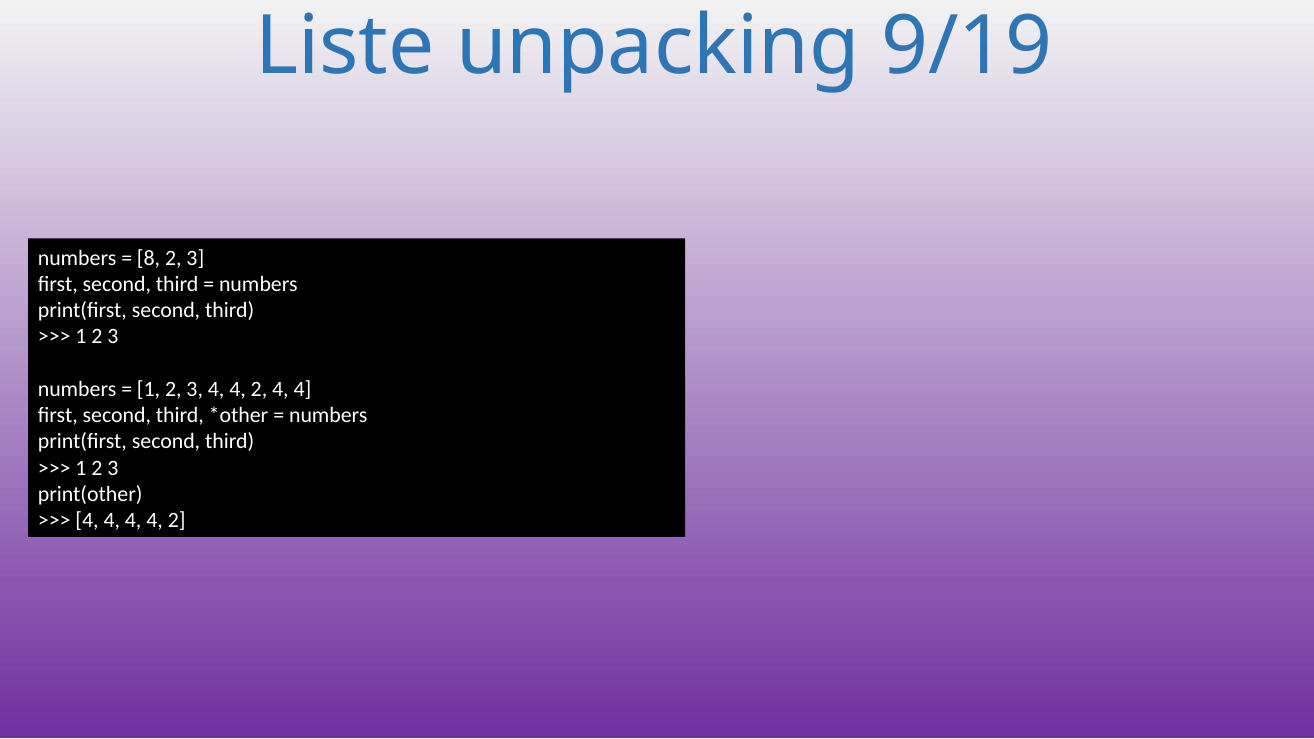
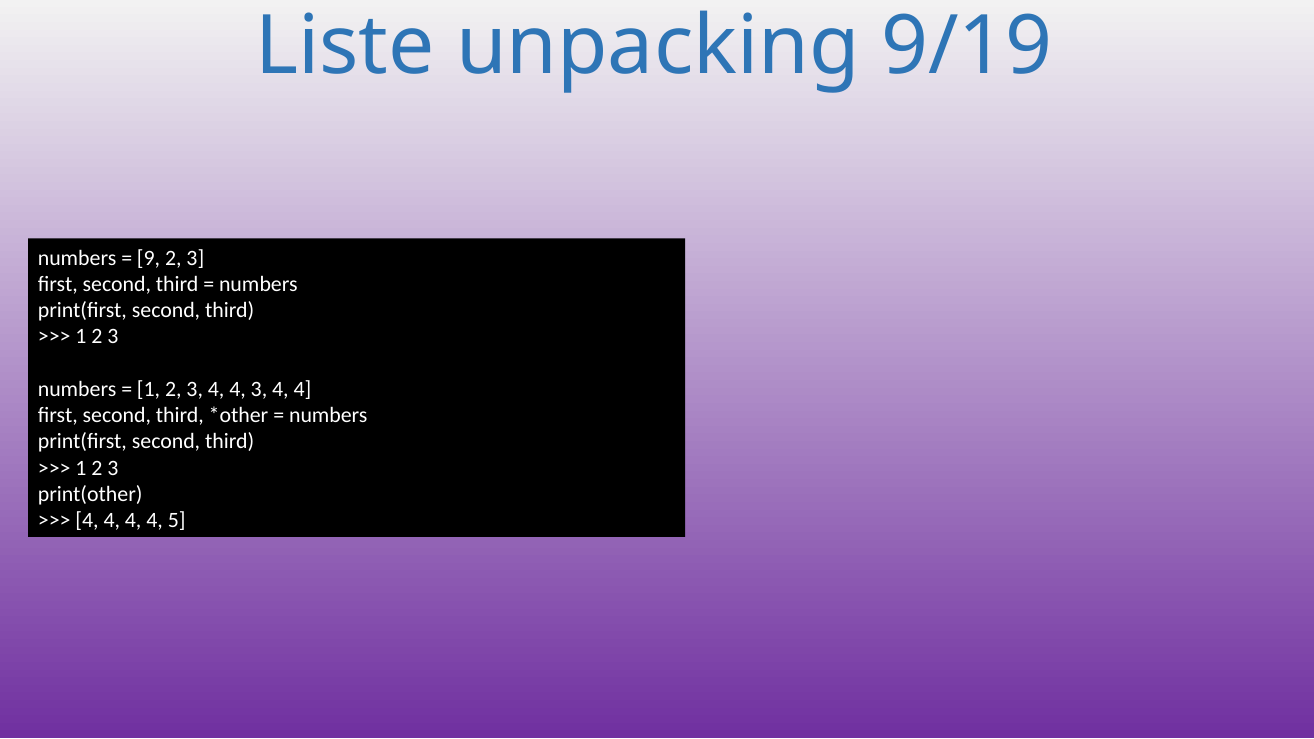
8: 8 -> 9 (149, 258)
3 4 4 2: 2 -> 3 (259, 389)
4 4 4 2: 2 -> 5 (177, 521)
